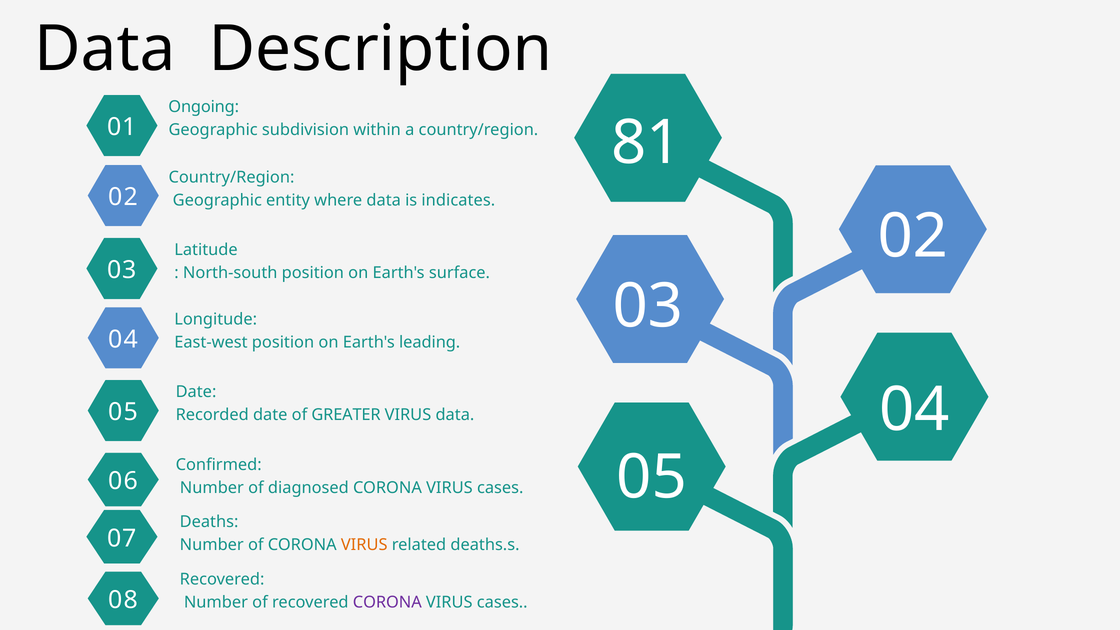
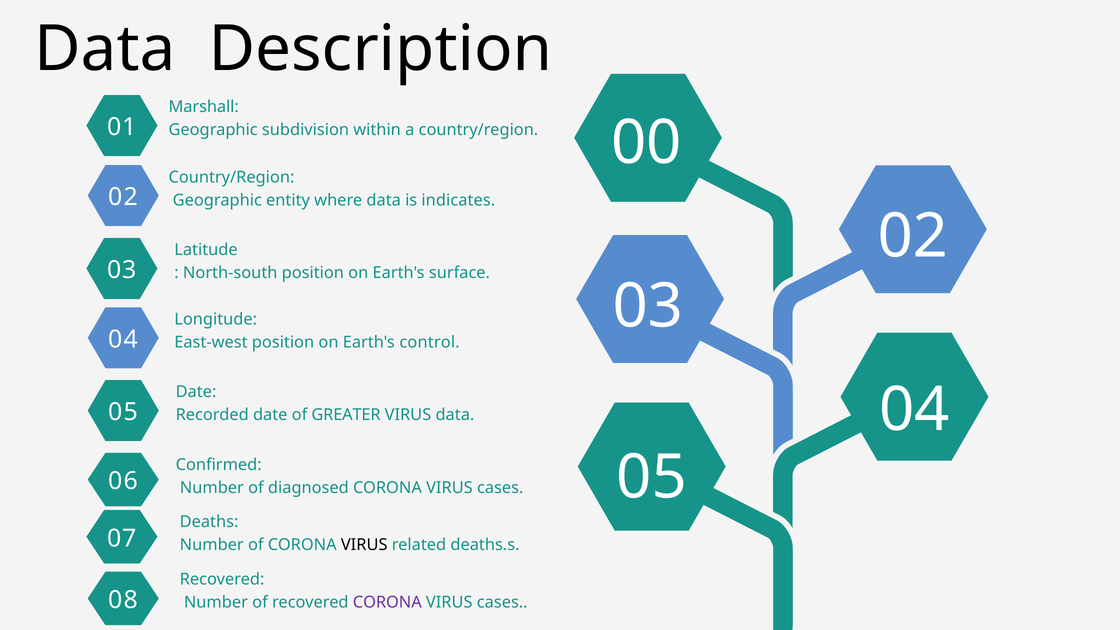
Ongoing: Ongoing -> Marshall (204, 107)
81: 81 -> 00 (646, 143)
leading: leading -> control (430, 342)
VIRUS colour: orange -> black (364, 545)
